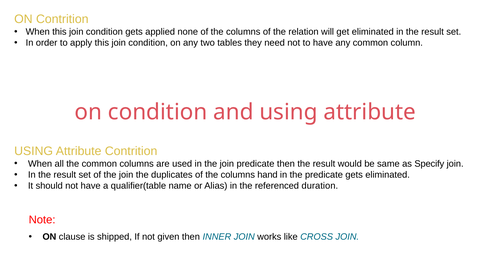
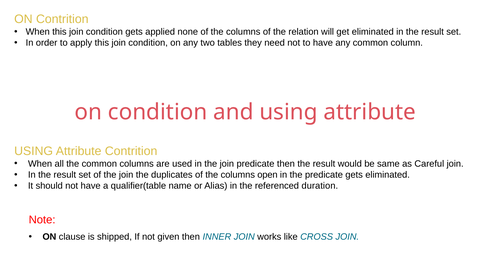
Specify: Specify -> Careful (429, 164)
hand: hand -> open (267, 175)
